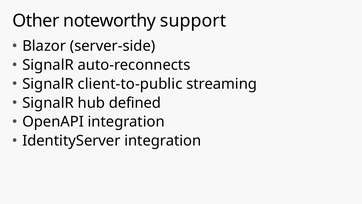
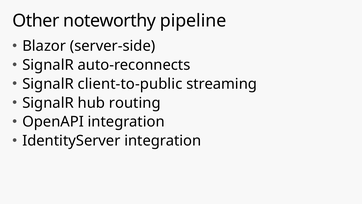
support: support -> pipeline (193, 21)
defined: defined -> routing (135, 103)
